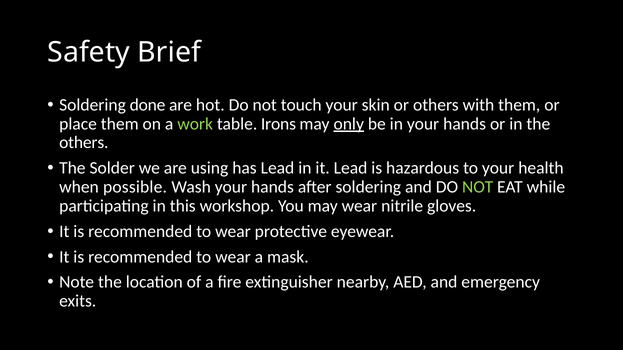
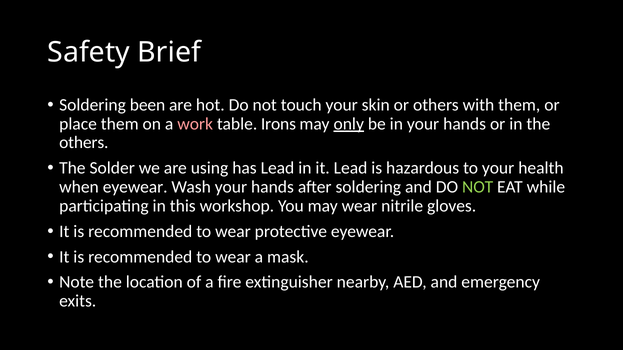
done: done -> been (148, 105)
work colour: light green -> pink (195, 124)
when possible: possible -> eyewear (135, 187)
